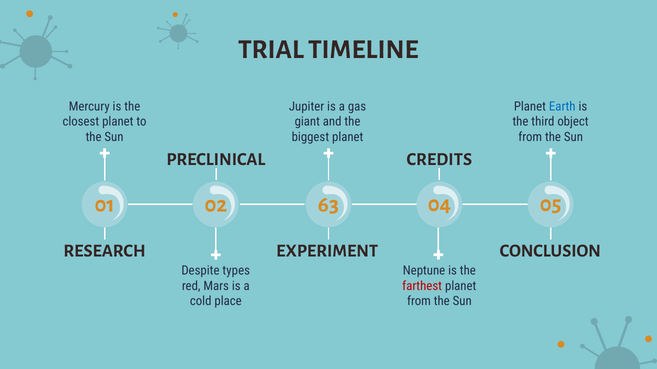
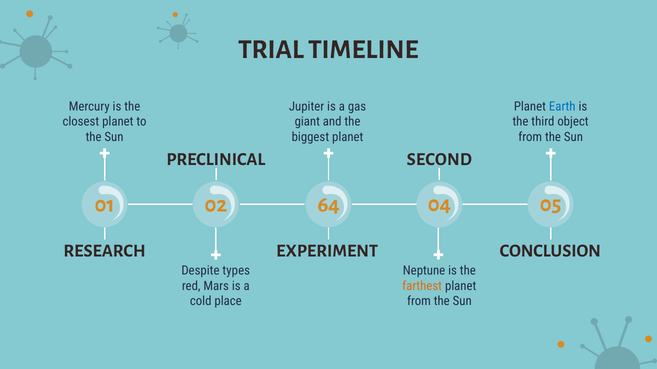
CREDITS: CREDITS -> SECOND (439, 159)
63: 63 -> 64 (329, 205)
farthest colour: red -> orange (422, 286)
